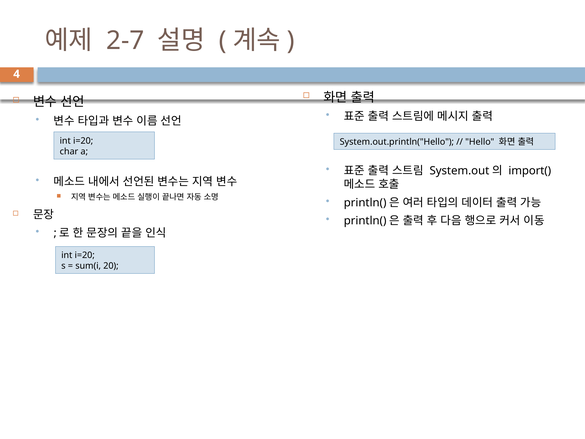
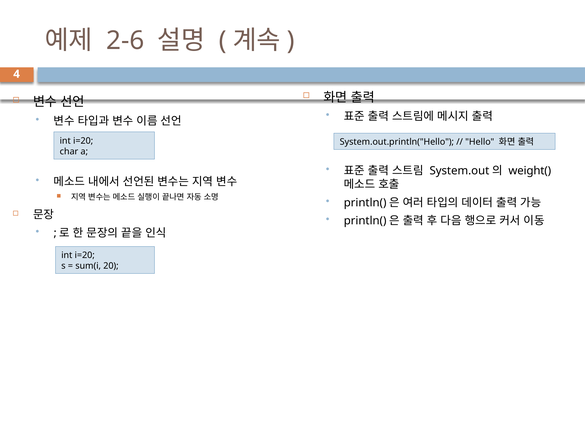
2-7: 2-7 -> 2-6 (125, 40)
import(: import( -> weight( (530, 171)
